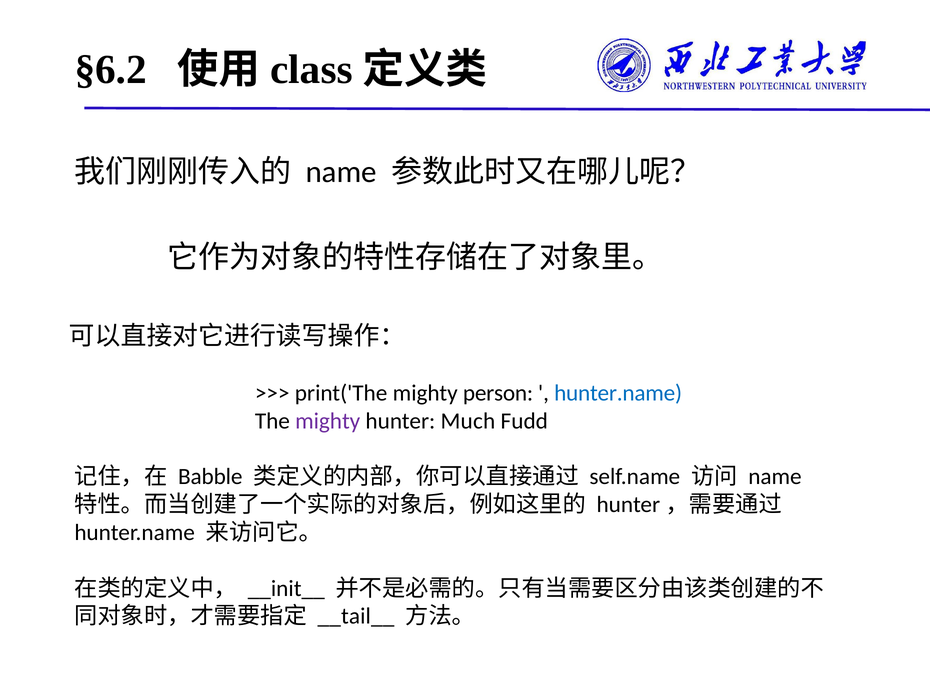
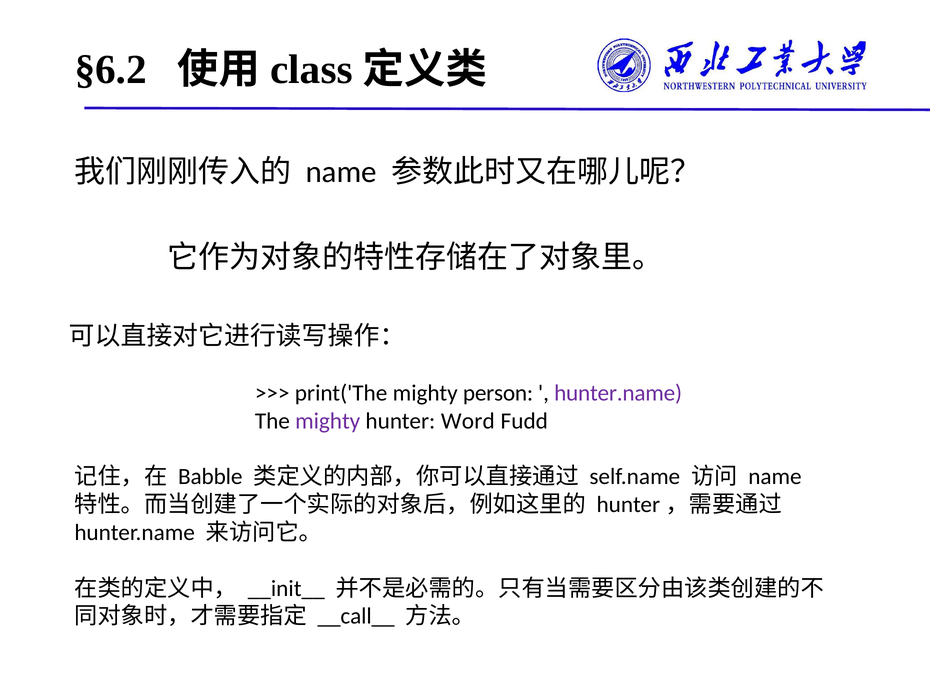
hunter.name colour: blue -> purple (618, 393)
Much: Much -> Word (468, 421)
__tail__: __tail__ -> __call__ (356, 617)
